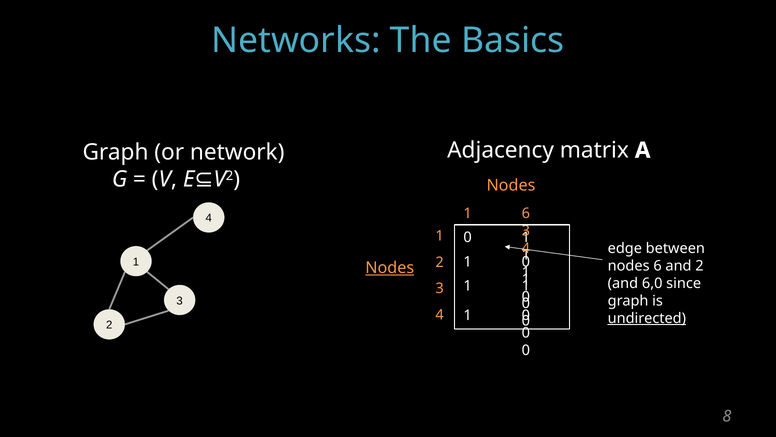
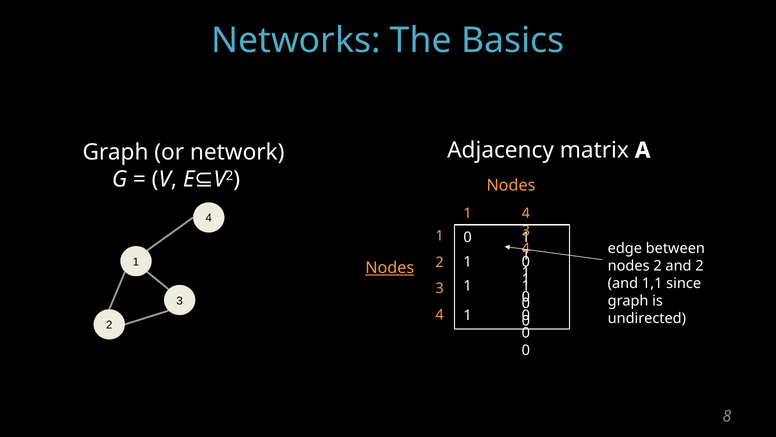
1 6: 6 -> 4 (526, 213)
nodes 6: 6 -> 2 (658, 266)
6,0: 6,0 -> 1,1 (652, 283)
undirected underline: present -> none (647, 318)
